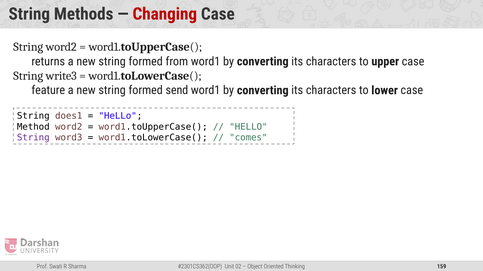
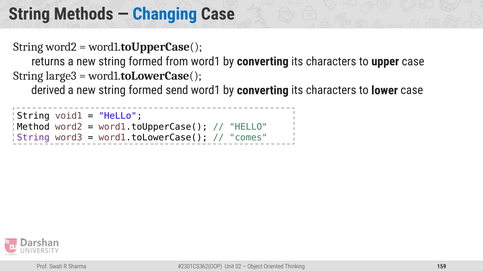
Changing colour: red -> blue (165, 14)
write3: write3 -> large3 (61, 76)
feature: feature -> derived (48, 90)
does1: does1 -> void1 (69, 116)
